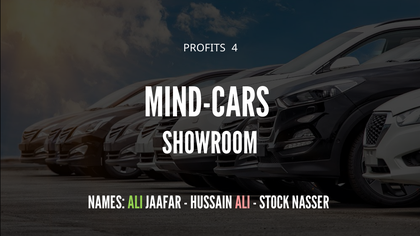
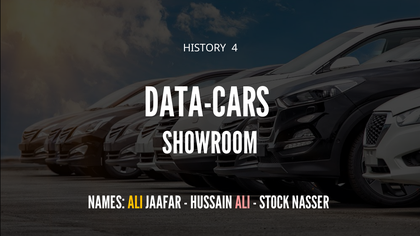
PROFITS: PROFITS -> HISTORY (205, 48)
MIND-CARS: MIND-CARS -> DATA-CARS (207, 103)
ALI colour: light green -> yellow (135, 203)
